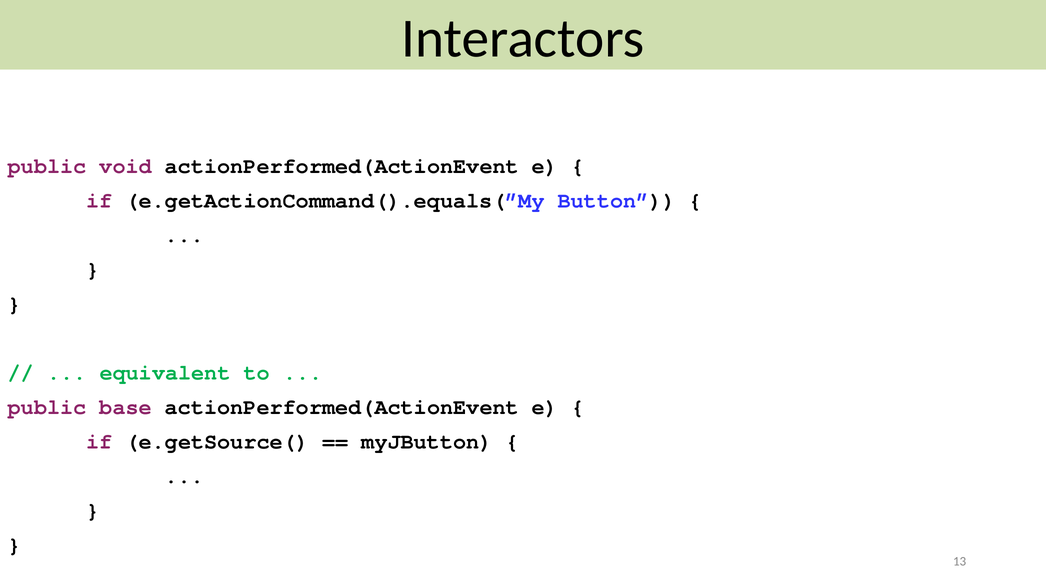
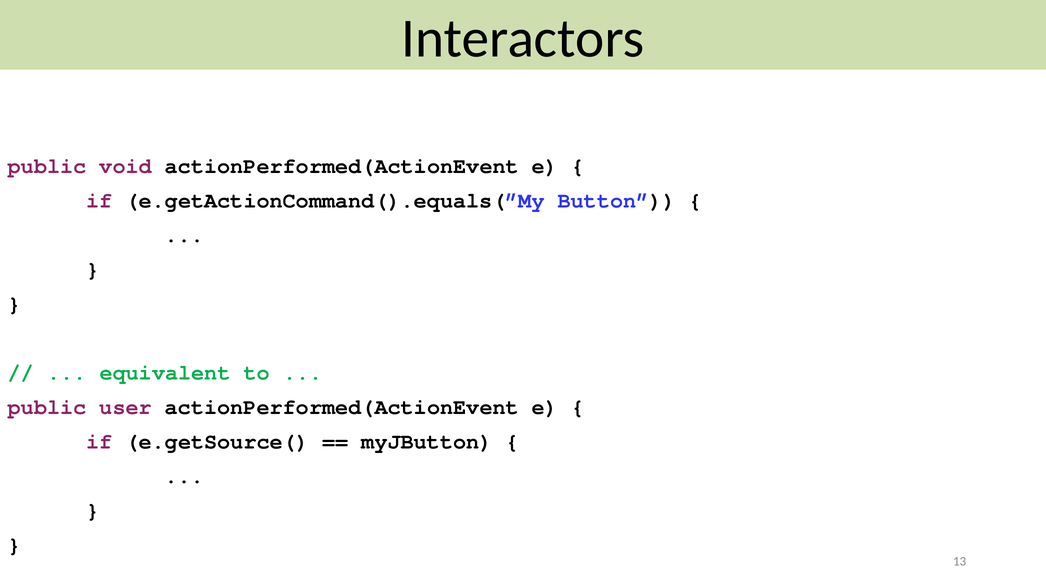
base: base -> user (126, 407)
